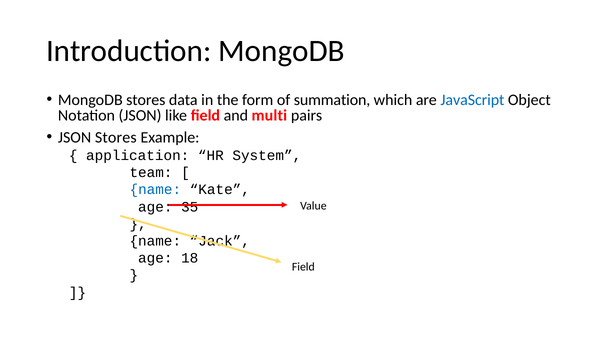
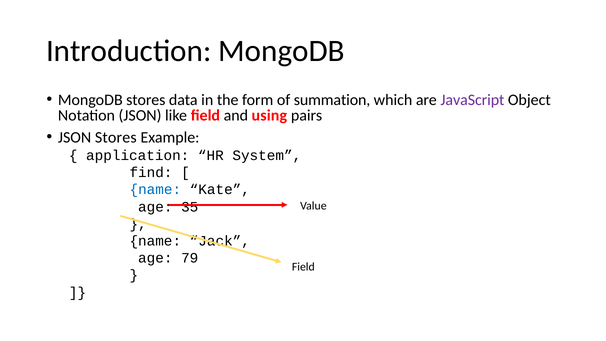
JavaScript colour: blue -> purple (472, 100)
multi: multi -> using (269, 115)
team: team -> find (151, 172)
18: 18 -> 79 (190, 258)
